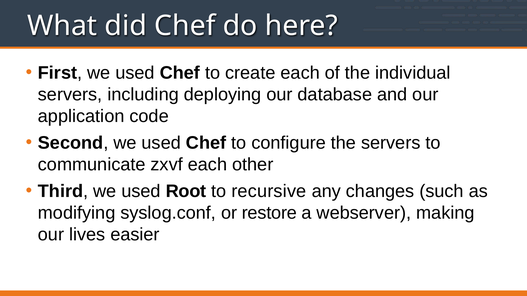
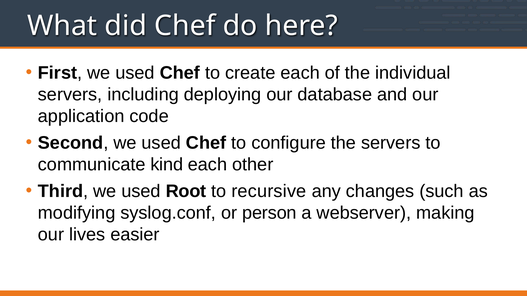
zxvf: zxvf -> kind (167, 165)
restore: restore -> person (269, 213)
